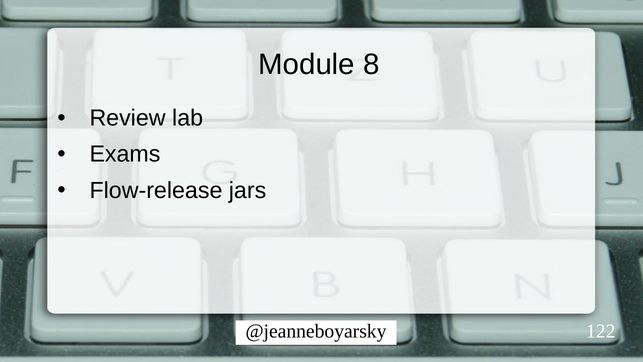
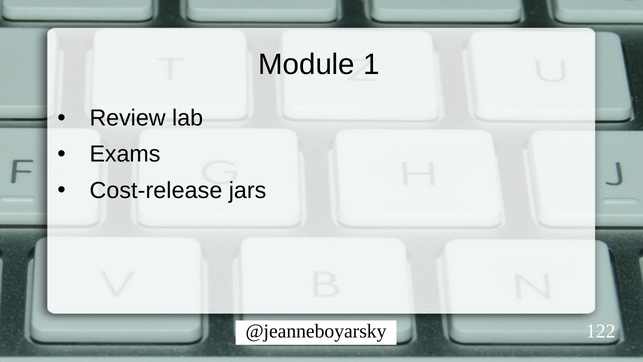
8: 8 -> 1 (371, 64)
Flow-release: Flow-release -> Cost-release (156, 190)
